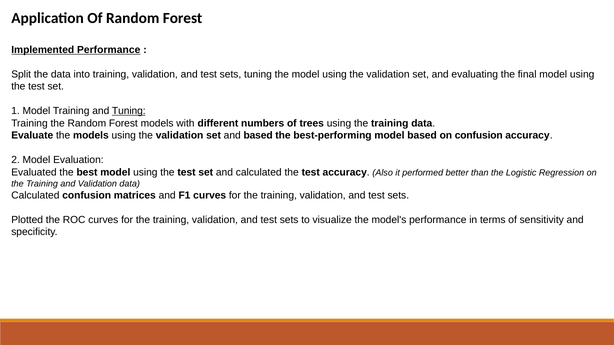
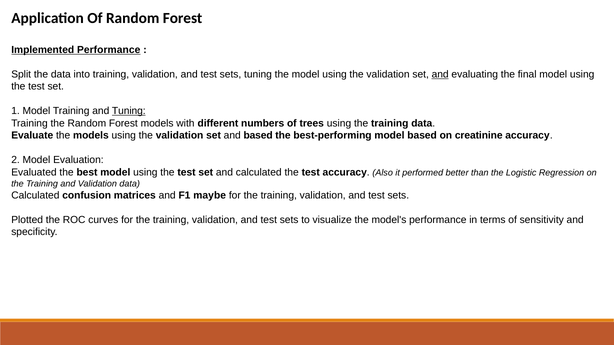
and underline: none -> present (440, 74)
on confusion: confusion -> creatinine (479, 136)
F1 curves: curves -> maybe (210, 195)
